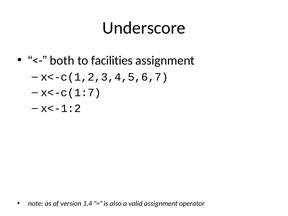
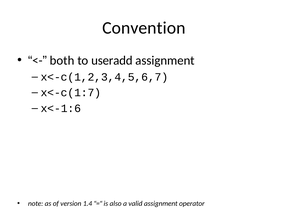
Underscore: Underscore -> Convention (144, 28)
facilities: facilities -> useradd (112, 60)
x<-1:2: x<-1:2 -> x<-1:6 (61, 108)
